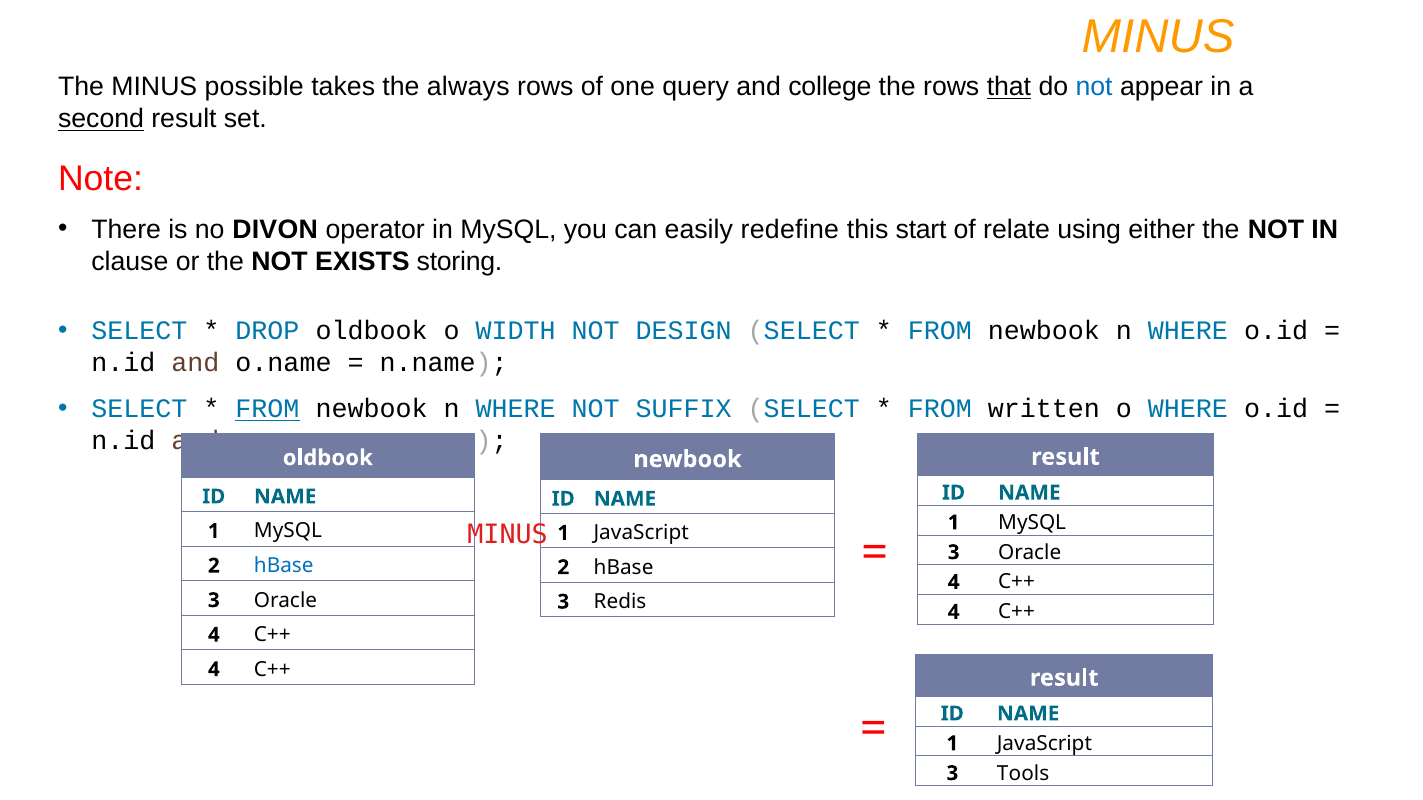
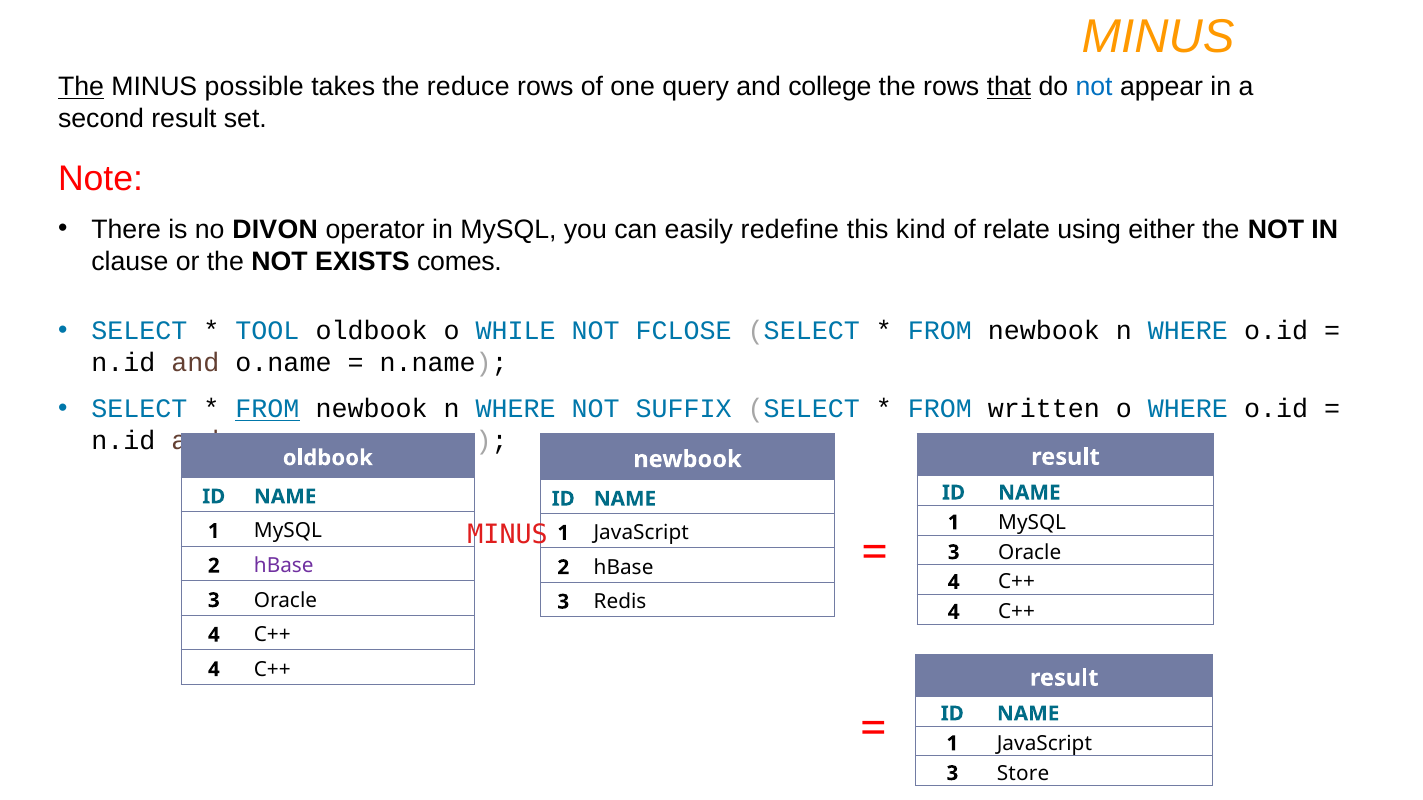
The underline: none -> present (81, 87)
always: always -> reduce (468, 87)
second underline: present -> none (101, 119)
start: start -> kind (921, 230)
storing: storing -> comes (459, 262)
DROP: DROP -> TOOL (267, 331)
WIDTH: WIDTH -> WHILE (516, 331)
DESIGN: DESIGN -> FCLOSE (684, 331)
hBase colour: blue -> purple (284, 566)
Tools: Tools -> Store (1023, 774)
